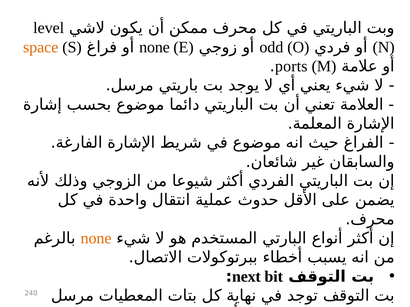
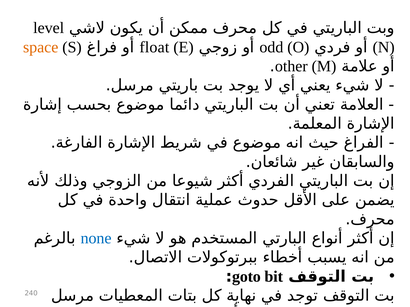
none: none -> float (154, 47)
ports: ports -> other (291, 66)
none colour: orange -> blue (96, 239)
next: next -> goto (246, 277)
